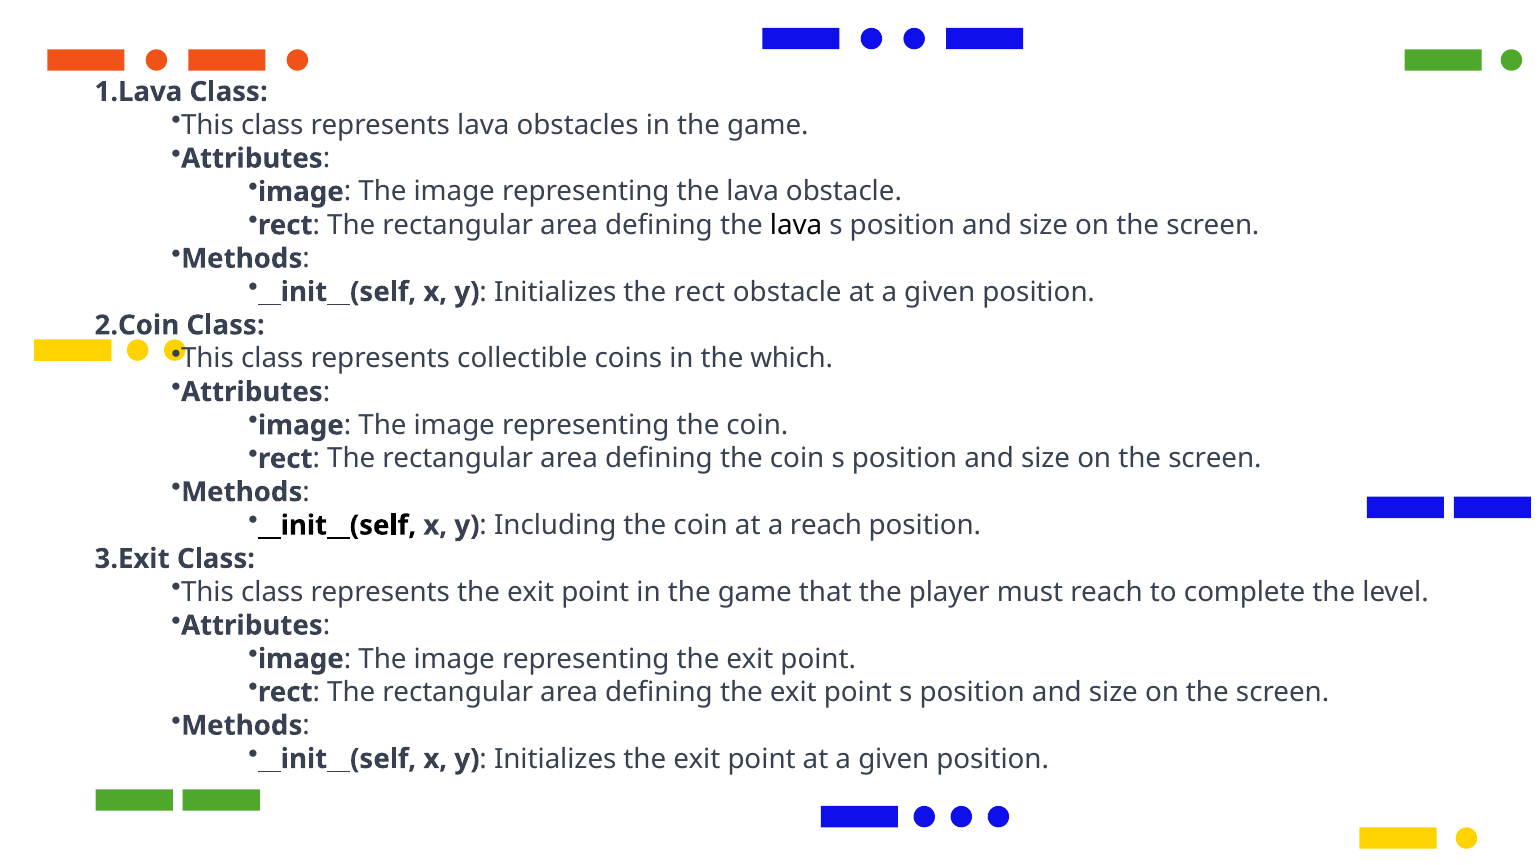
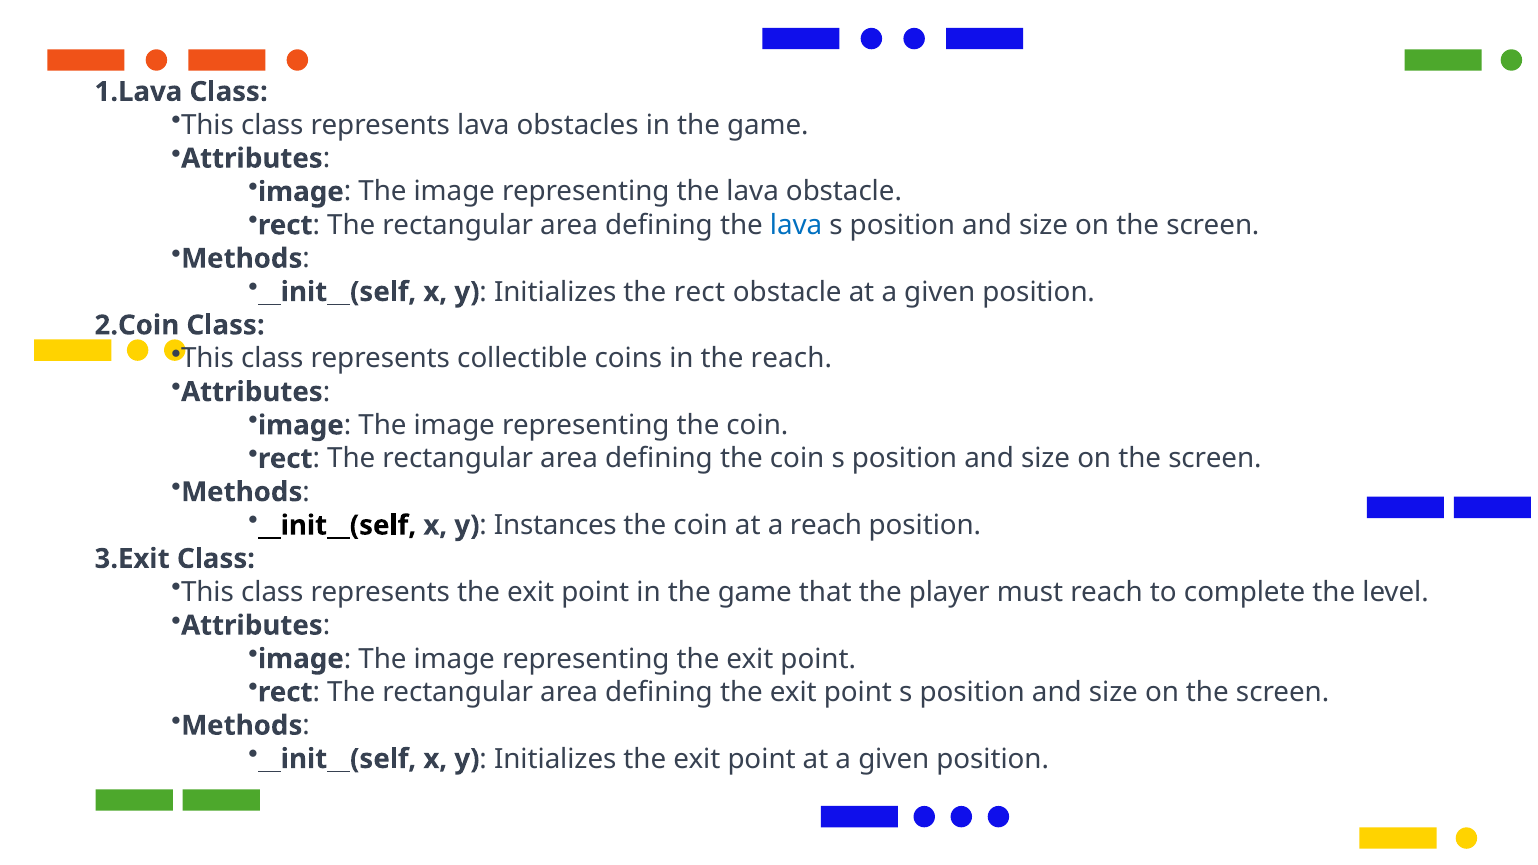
lava colour: black -> blue (796, 225)
the which: which -> reach (791, 359)
Including: Including -> Instances (555, 525)
